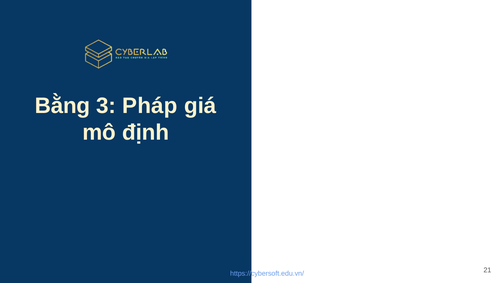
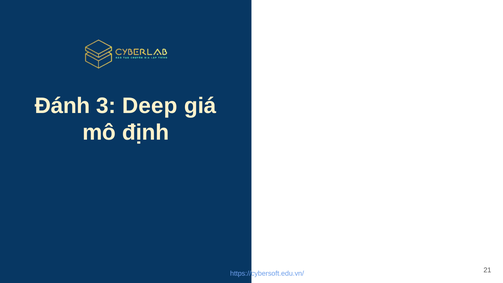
Bằng: Bằng -> Đánh (63, 106)
Pháp: Pháp -> Deep (150, 106)
